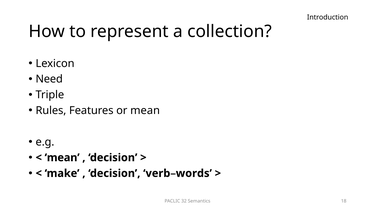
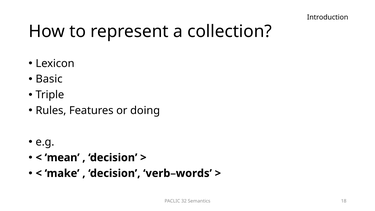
Need: Need -> Basic (49, 79)
or mean: mean -> doing (145, 110)
